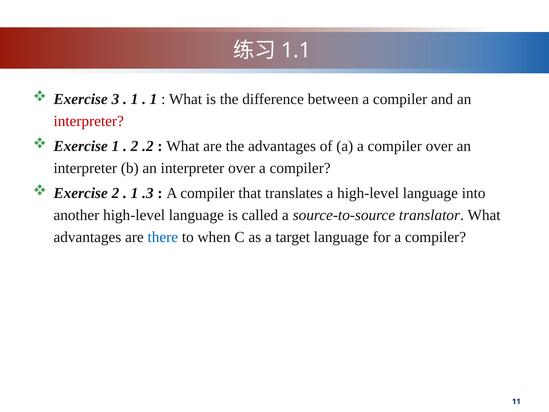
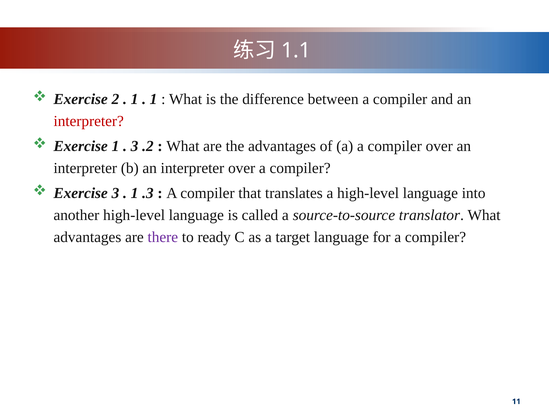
3: 3 -> 2 (115, 99)
2: 2 -> 3 (134, 146)
Exercise 2: 2 -> 3 (115, 193)
there colour: blue -> purple (163, 237)
when: when -> ready (214, 237)
